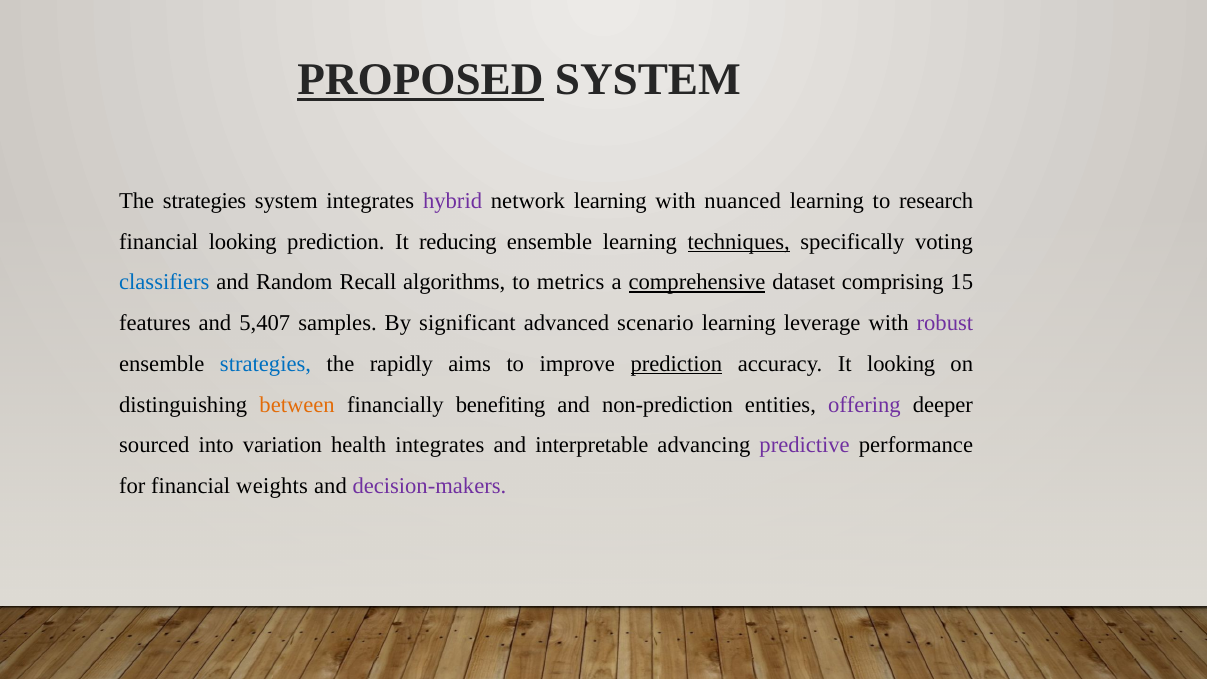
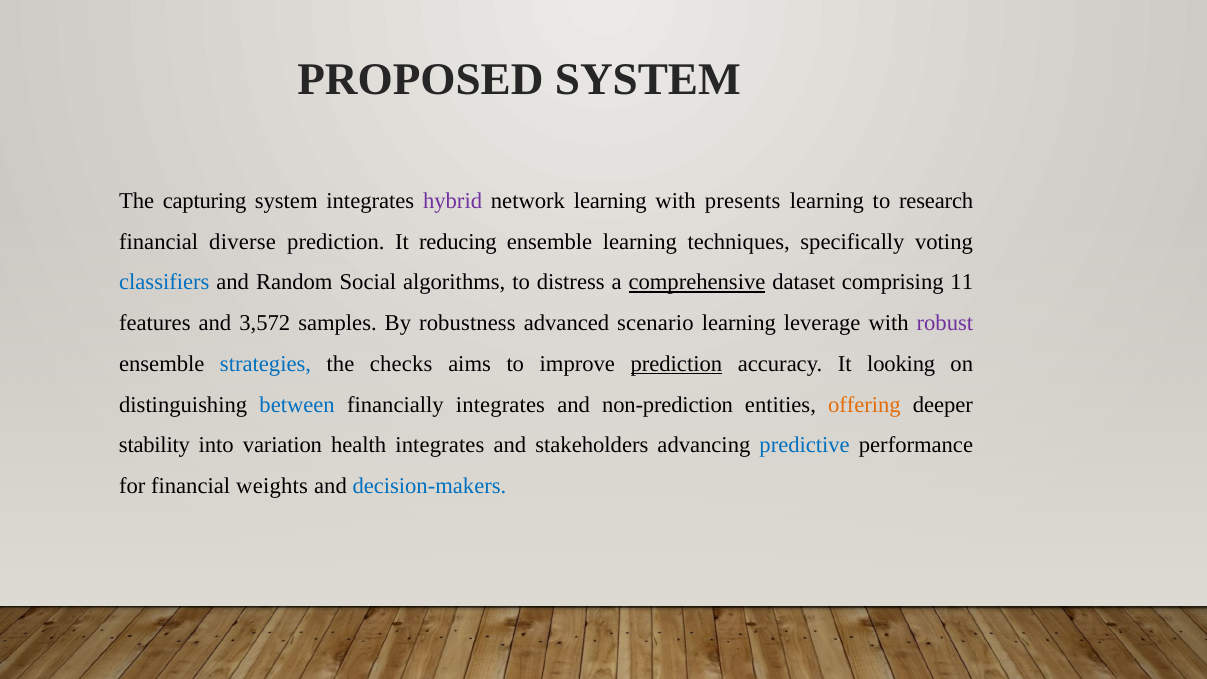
PROPOSED underline: present -> none (420, 80)
The strategies: strategies -> capturing (205, 201)
nuanced: nuanced -> presents (743, 201)
financial looking: looking -> diverse (243, 242)
techniques underline: present -> none (739, 242)
Recall: Recall -> Social (368, 282)
metrics: metrics -> distress (571, 282)
15: 15 -> 11 (962, 282)
5,407: 5,407 -> 3,572 (265, 323)
significant: significant -> robustness (467, 323)
rapidly: rapidly -> checks (401, 364)
between colour: orange -> blue (297, 405)
financially benefiting: benefiting -> integrates (500, 405)
offering colour: purple -> orange (864, 405)
sourced: sourced -> stability (154, 445)
interpretable: interpretable -> stakeholders (592, 445)
predictive colour: purple -> blue (805, 445)
decision-makers colour: purple -> blue (429, 486)
